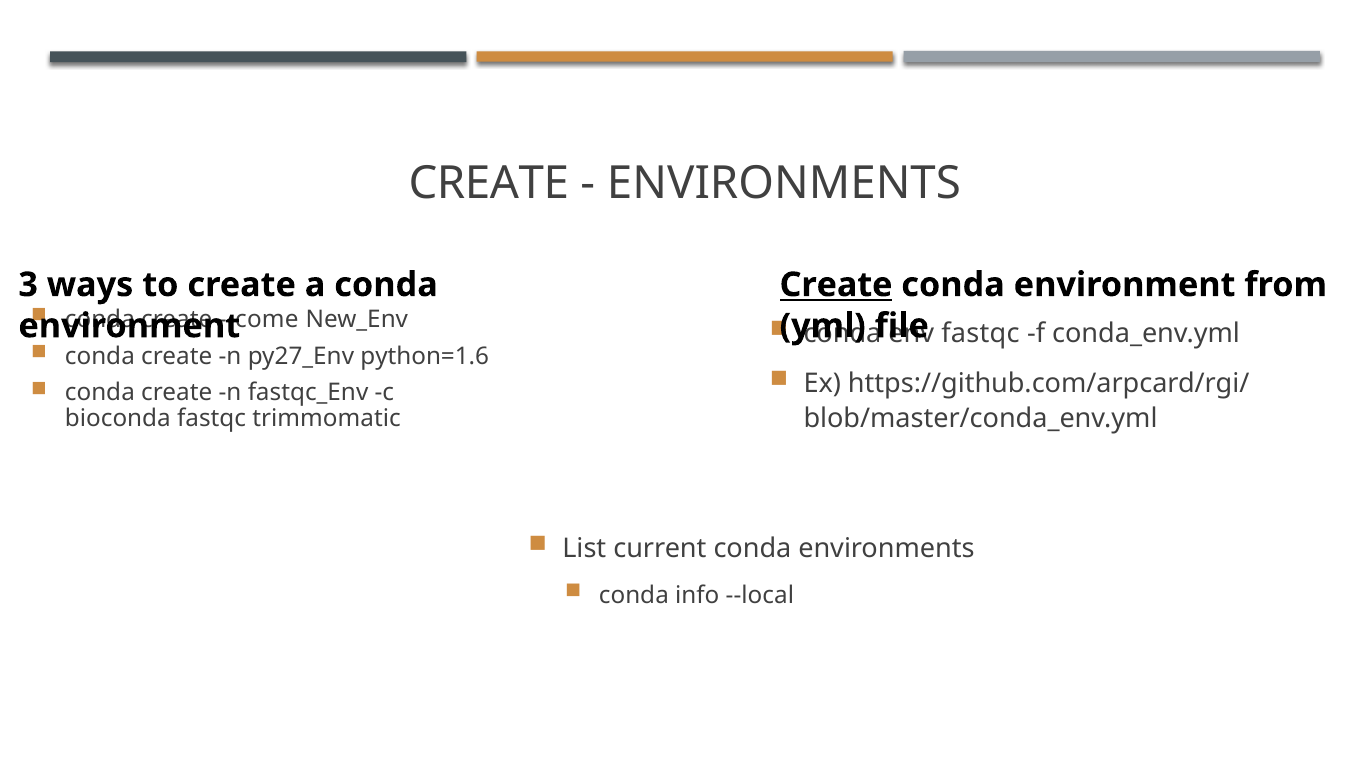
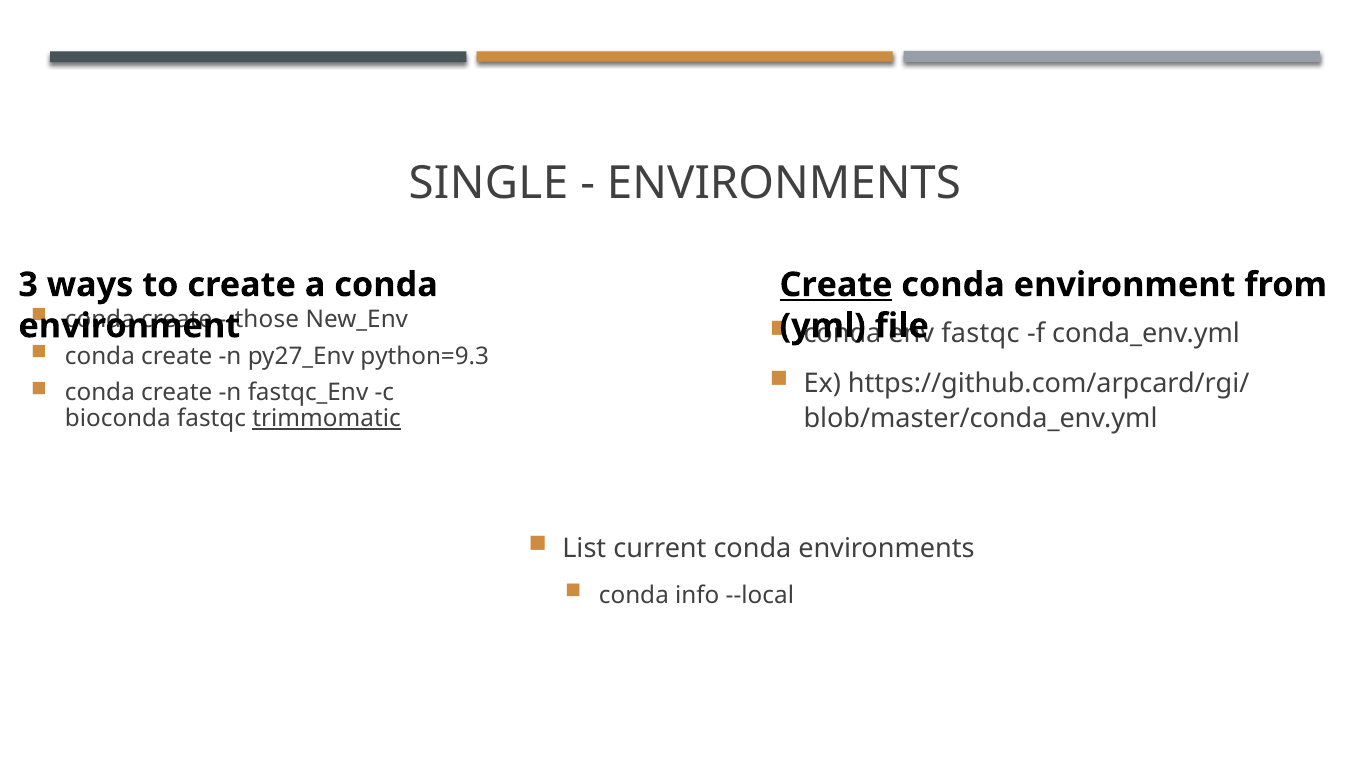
CREATE: CREATE -> SINGLE (488, 183)
--come: --come -> --those (259, 319)
python=1.6: python=1.6 -> python=9.3 (425, 356)
trimmomatic underline: none -> present (327, 418)
